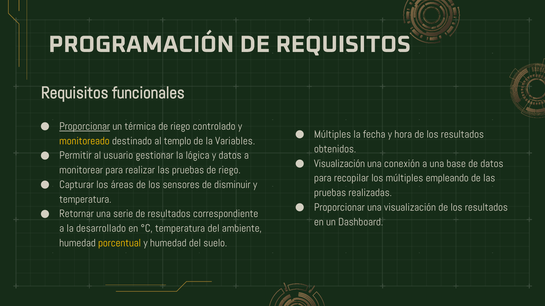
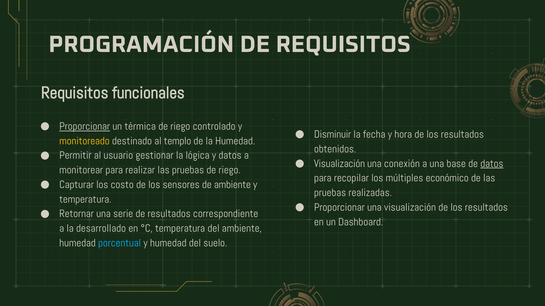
Múltiples: Múltiples -> Disminuir (333, 135)
la Variables: Variables -> Humedad (235, 141)
datos underline: none -> present (492, 164)
empleando: empleando -> económico (447, 178)
áreas: áreas -> costo (122, 185)
de disminuir: disminuir -> ambiente (232, 185)
porcentual colour: yellow -> light blue (120, 243)
